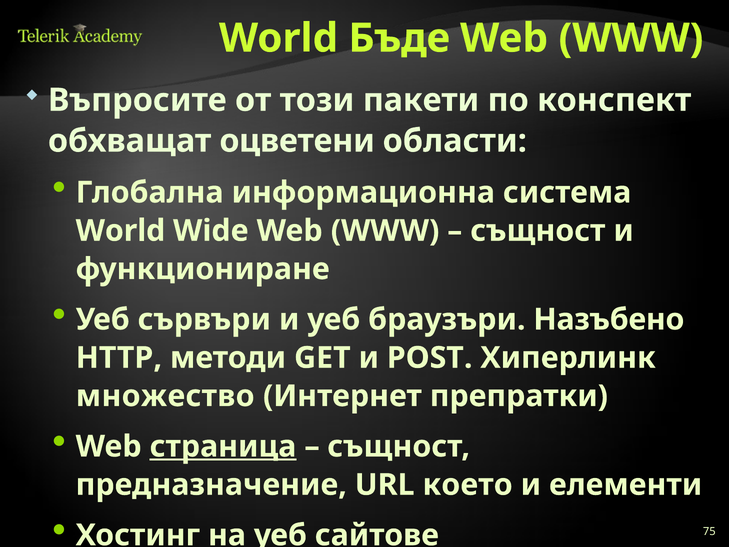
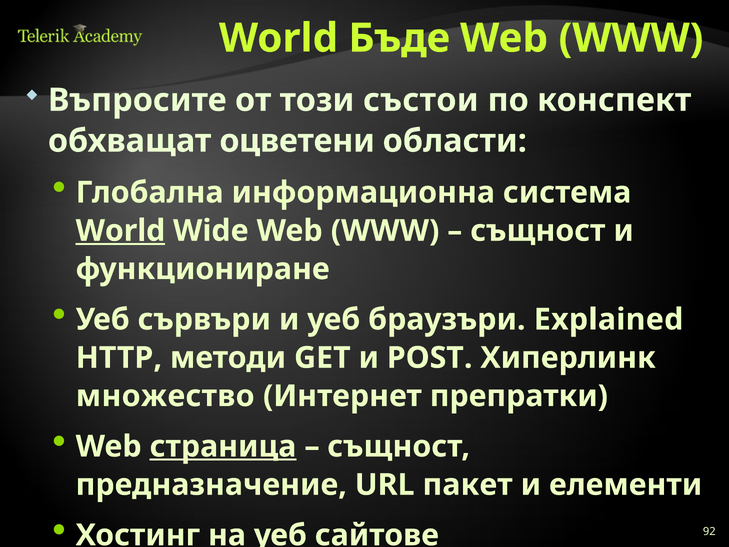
пакети: пакети -> състои (421, 100)
World underline: none -> present (120, 231)
Назъбено: Назъбено -> Explained (609, 319)
което: което -> пакет (468, 485)
75: 75 -> 92 (709, 531)
